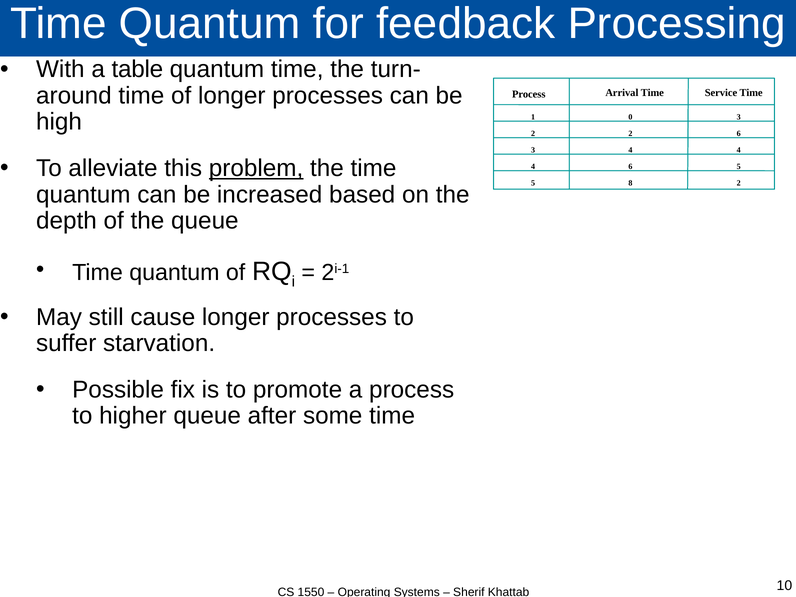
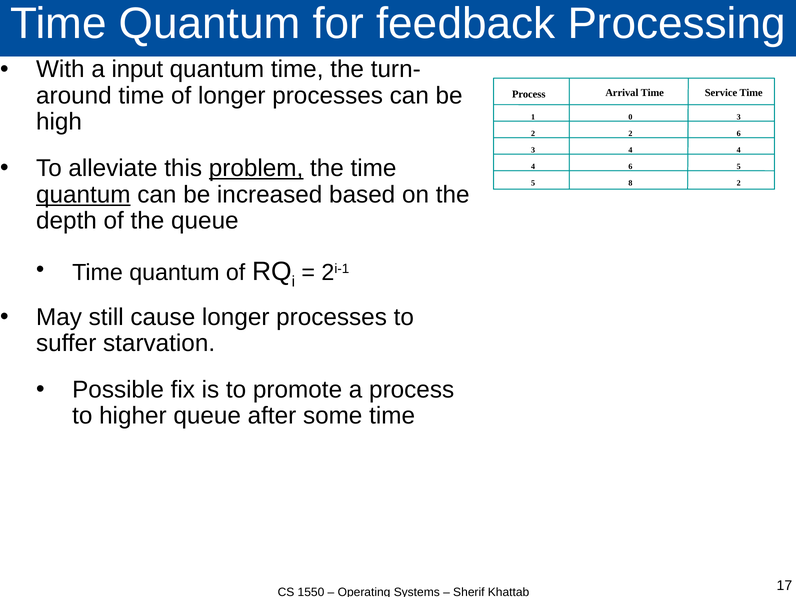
table: table -> input (137, 69)
quantum underline: none -> present (83, 195)
10: 10 -> 17 (784, 585)
